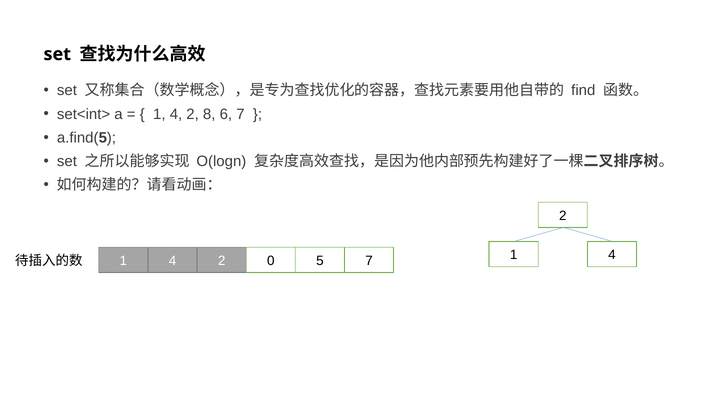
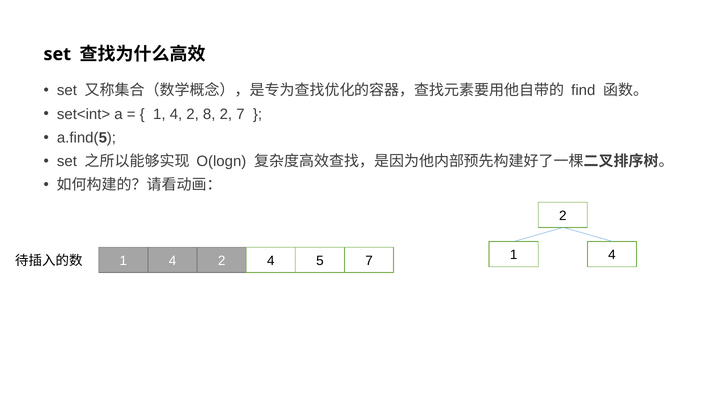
8 6: 6 -> 2 (226, 114)
2 0: 0 -> 4 (271, 261)
